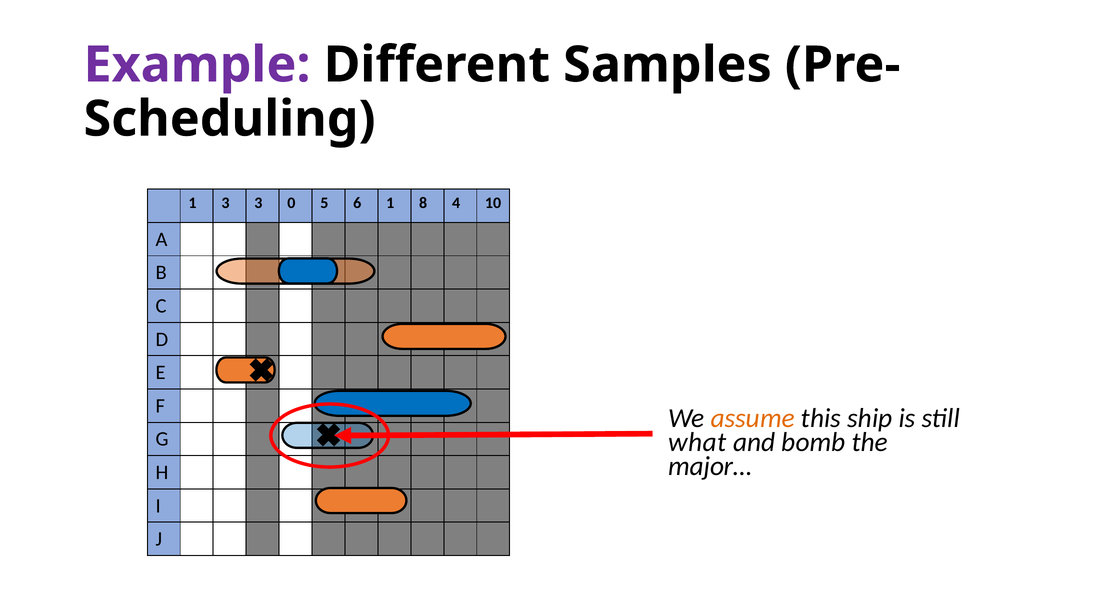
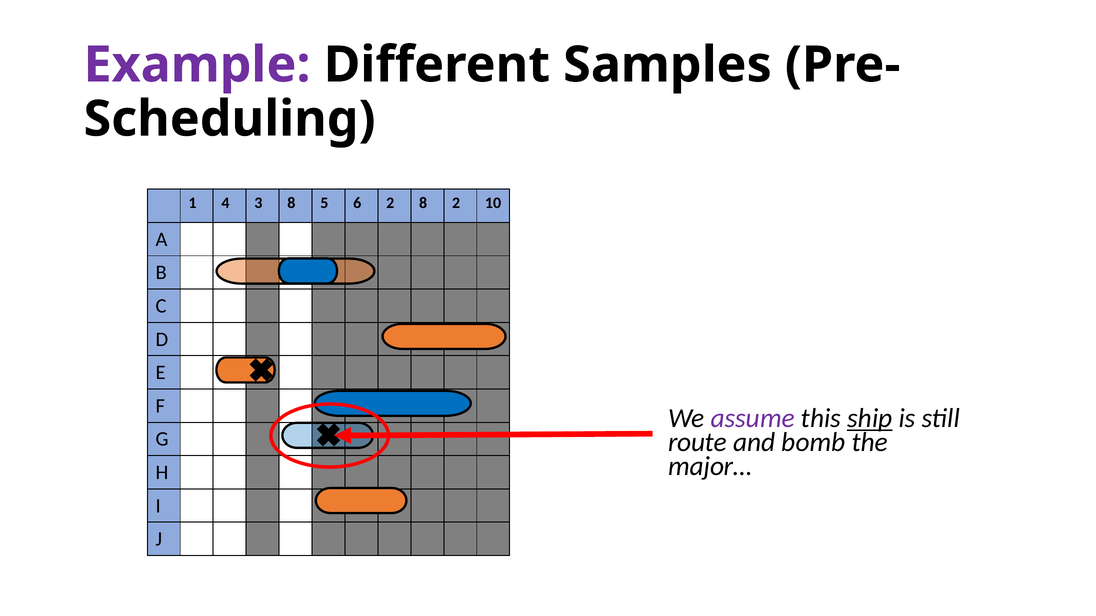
1 3: 3 -> 4 (225, 203)
3 0: 0 -> 8 (291, 203)
6 1: 1 -> 2 (390, 203)
8 4: 4 -> 2 (456, 203)
assume colour: orange -> purple (753, 419)
ship underline: none -> present (870, 419)
what: what -> route (698, 443)
